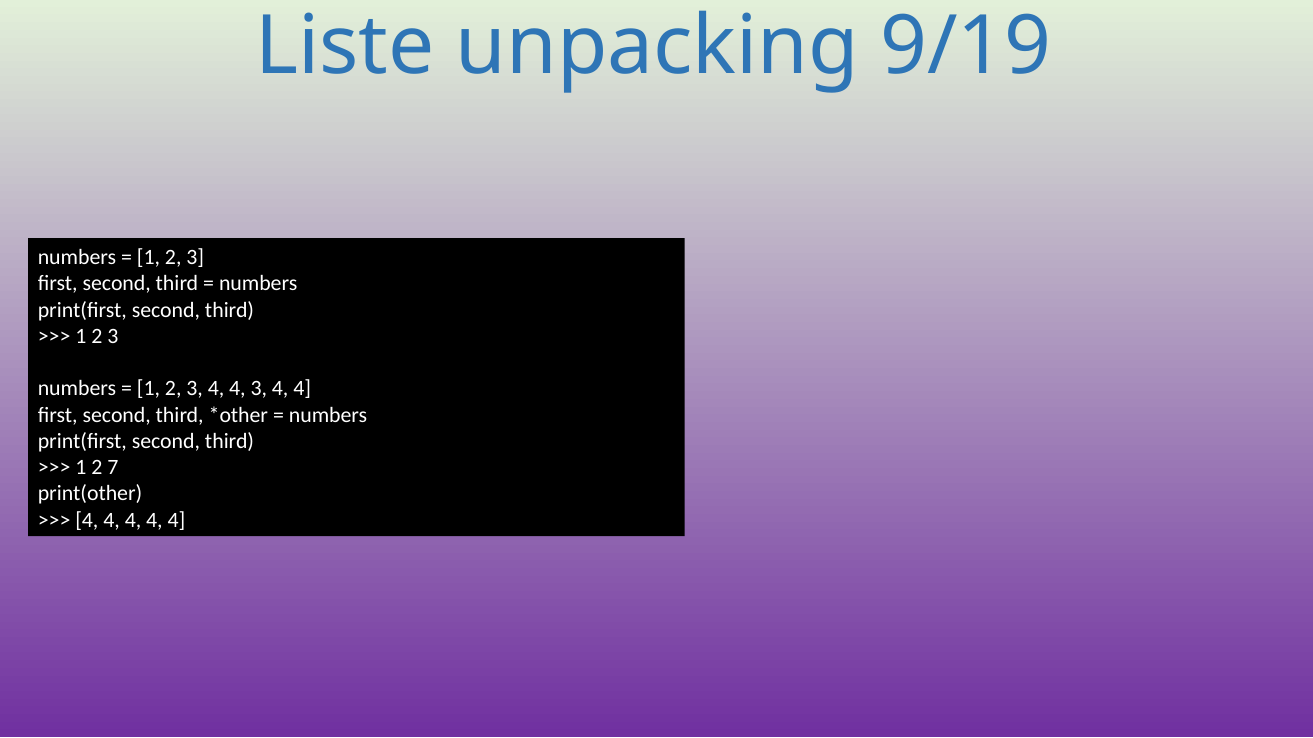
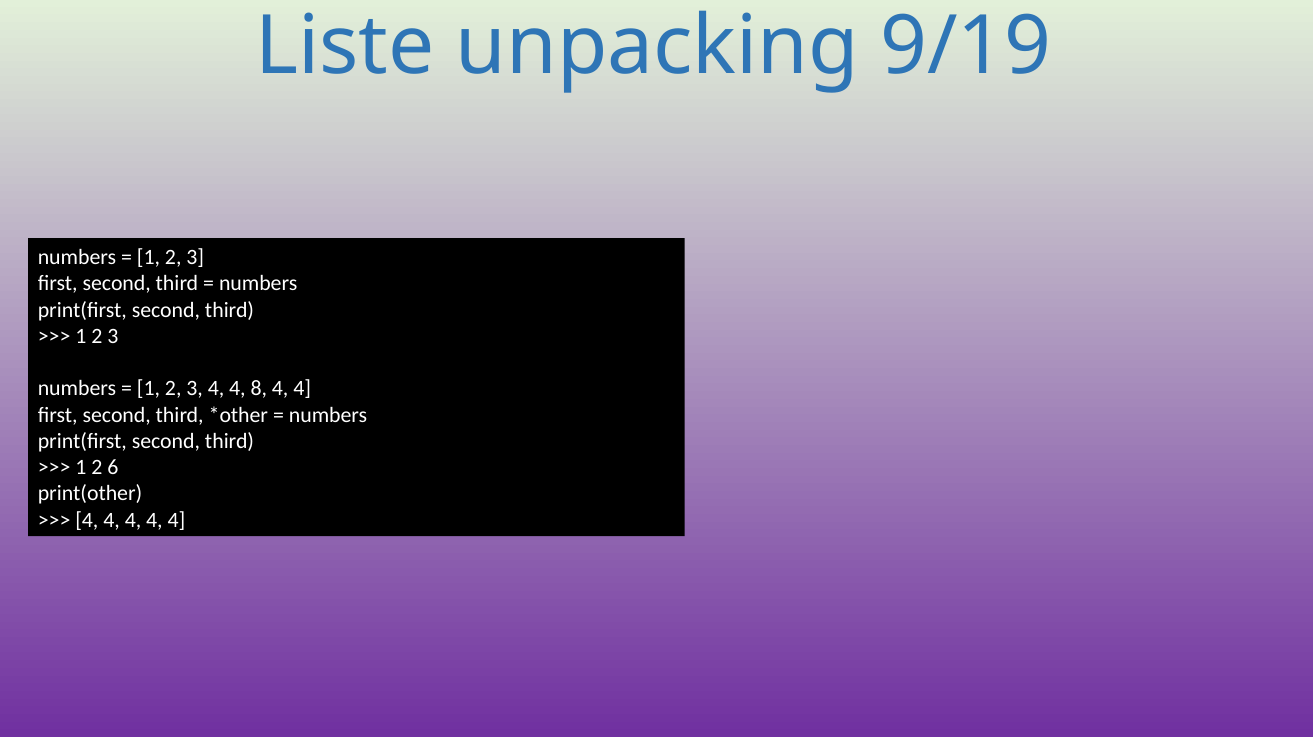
4 3: 3 -> 8 (259, 389)
7: 7 -> 6 (113, 468)
